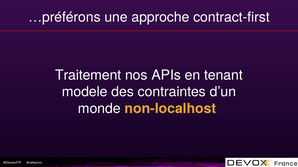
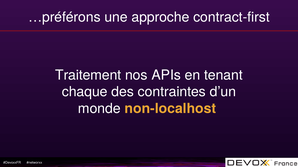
modele: modele -> chaque (85, 92)
